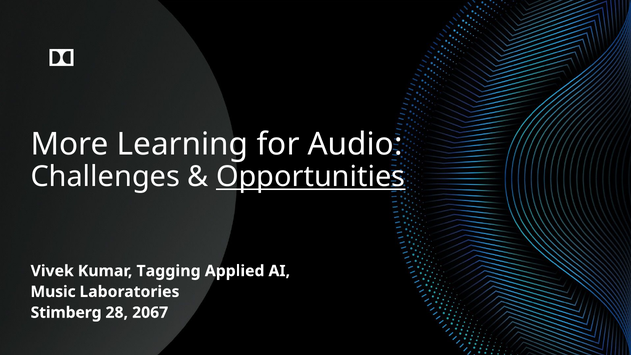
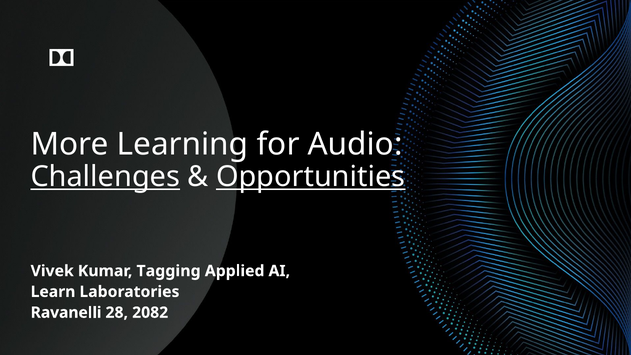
Challenges underline: none -> present (105, 177)
Music: Music -> Learn (53, 292)
Stimberg: Stimberg -> Ravanelli (66, 313)
2067: 2067 -> 2082 (150, 313)
